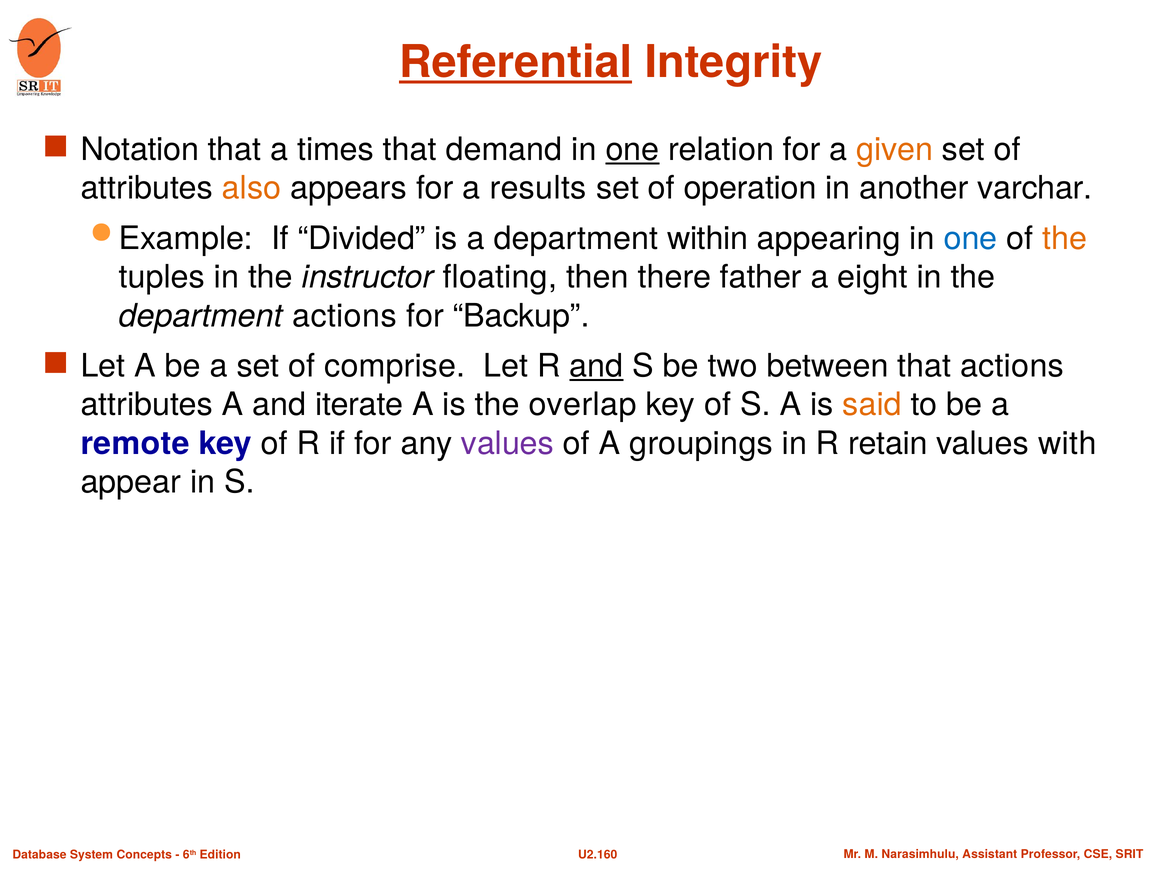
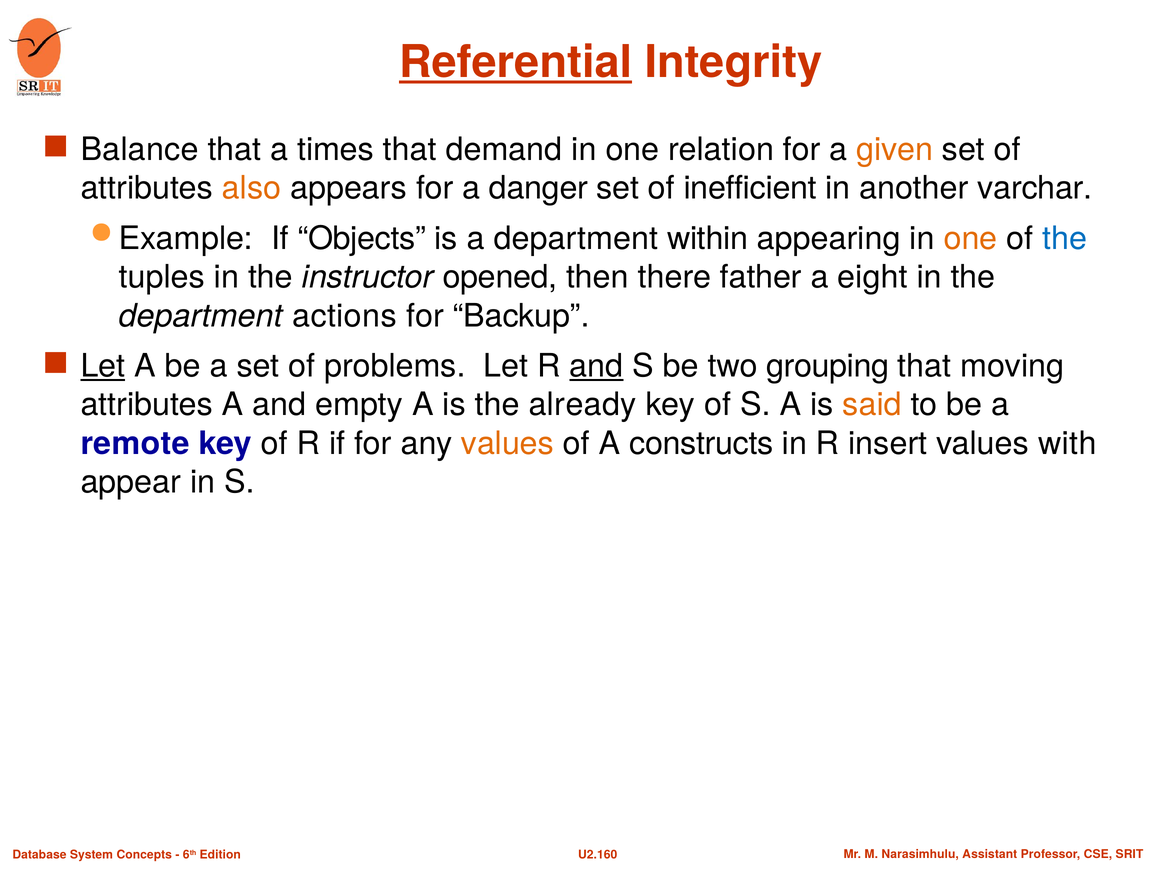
Notation: Notation -> Balance (140, 149)
one underline: present -> none (632, 149)
results: results -> danger (538, 188)
operation: operation -> inefficient (750, 188)
Divided: Divided -> Objects (362, 238)
one colour: blue -> orange (970, 238)
the colour: orange -> blue (1065, 238)
floating: floating -> opened (500, 277)
Let underline: none -> present (103, 366)
comprise: comprise -> problems (395, 366)
between: between -> grouping (828, 366)
that actions: actions -> moving (1012, 366)
iterate: iterate -> empty (359, 405)
overlap: overlap -> already (583, 405)
values colour: purple -> orange (507, 443)
groupings: groupings -> constructs (701, 443)
retain: retain -> insert (888, 443)
